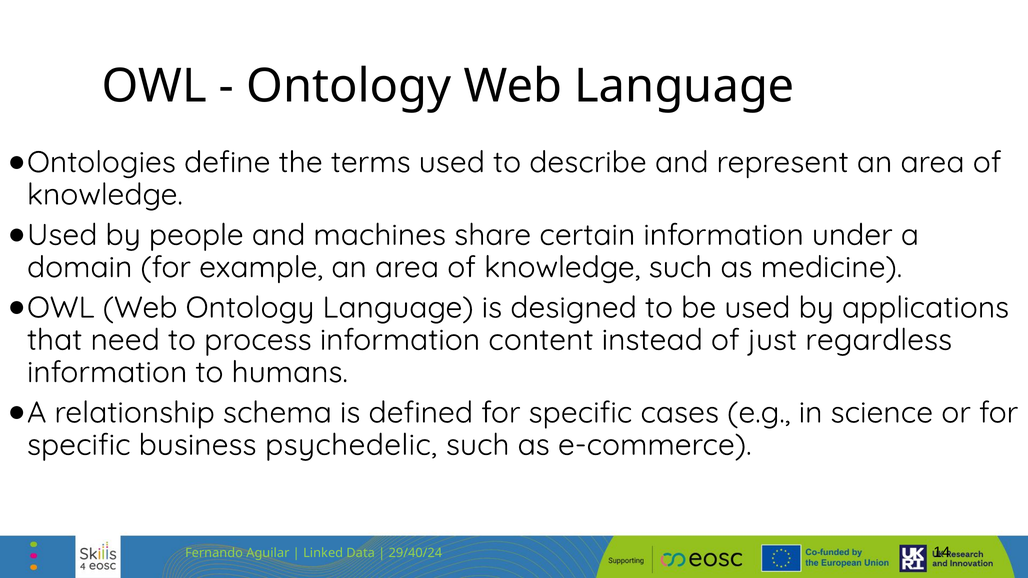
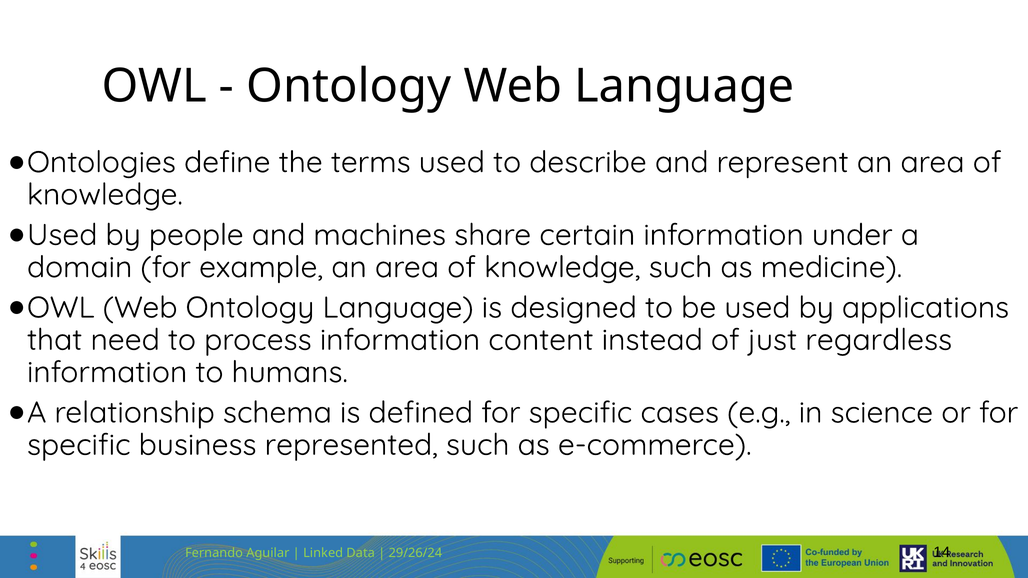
psychedelic: psychedelic -> represented (351, 445)
29/40/24: 29/40/24 -> 29/26/24 (415, 553)
